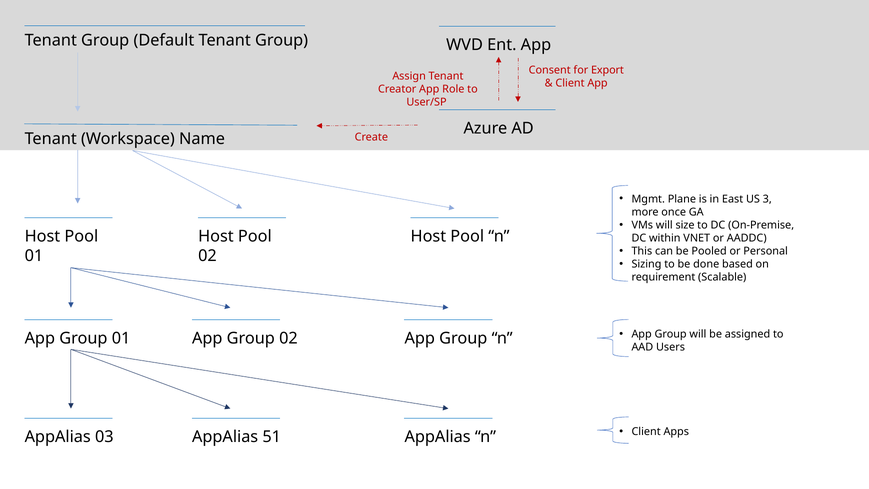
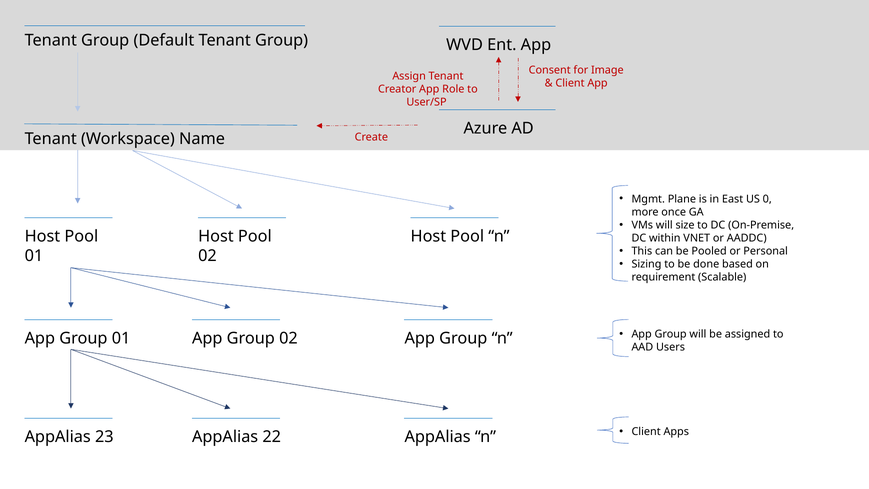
Export: Export -> Image (607, 70)
3: 3 -> 0 (767, 199)
03: 03 -> 23 (104, 437)
51: 51 -> 22 (272, 437)
